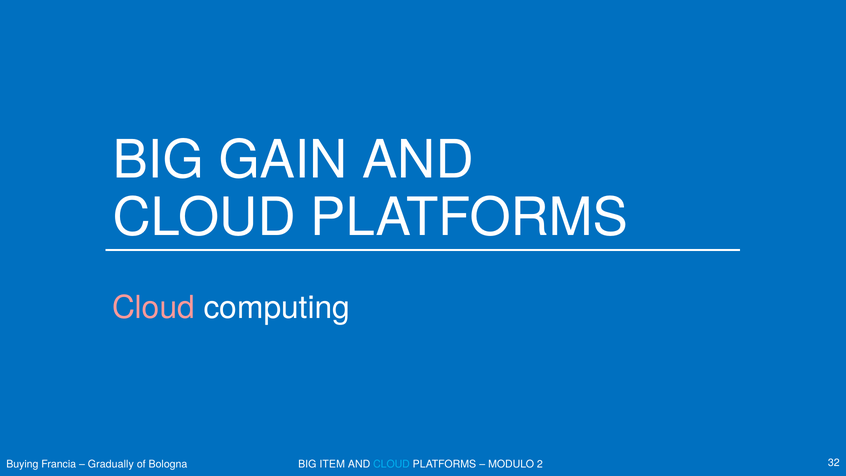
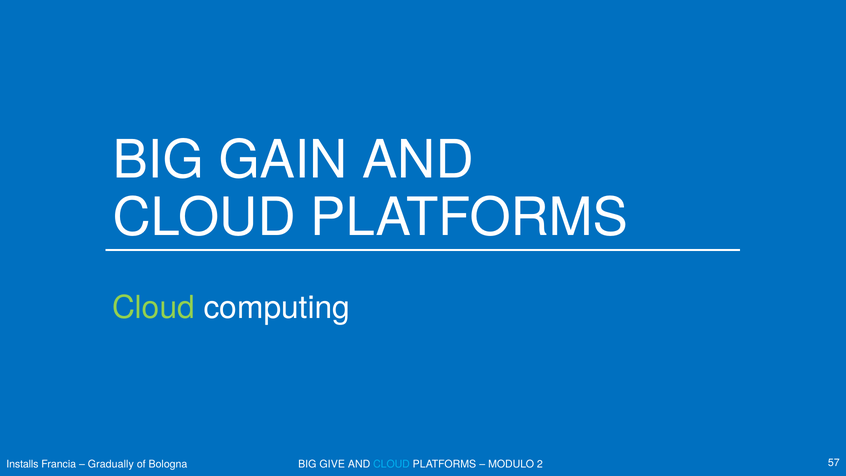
Cloud colour: pink -> light green (153, 308)
Buying: Buying -> Installs (22, 464)
ITEM: ITEM -> GIVE (332, 464)
32: 32 -> 57 (834, 463)
